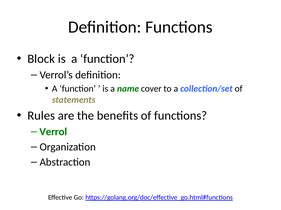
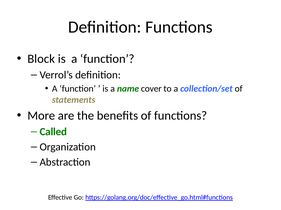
Rules: Rules -> More (41, 116)
Verrol: Verrol -> Called (53, 132)
